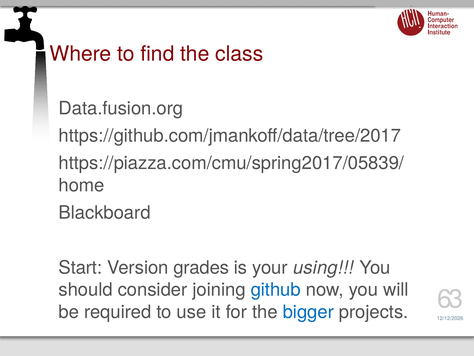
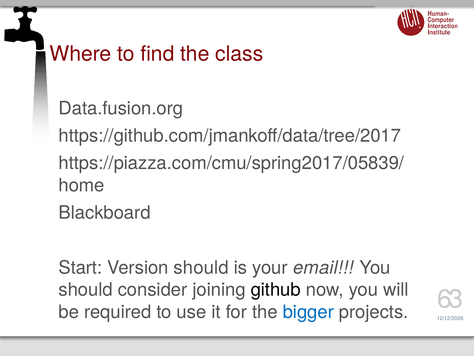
Version grades: grades -> should (201, 267)
using: using -> email (323, 267)
github colour: blue -> black (276, 289)
